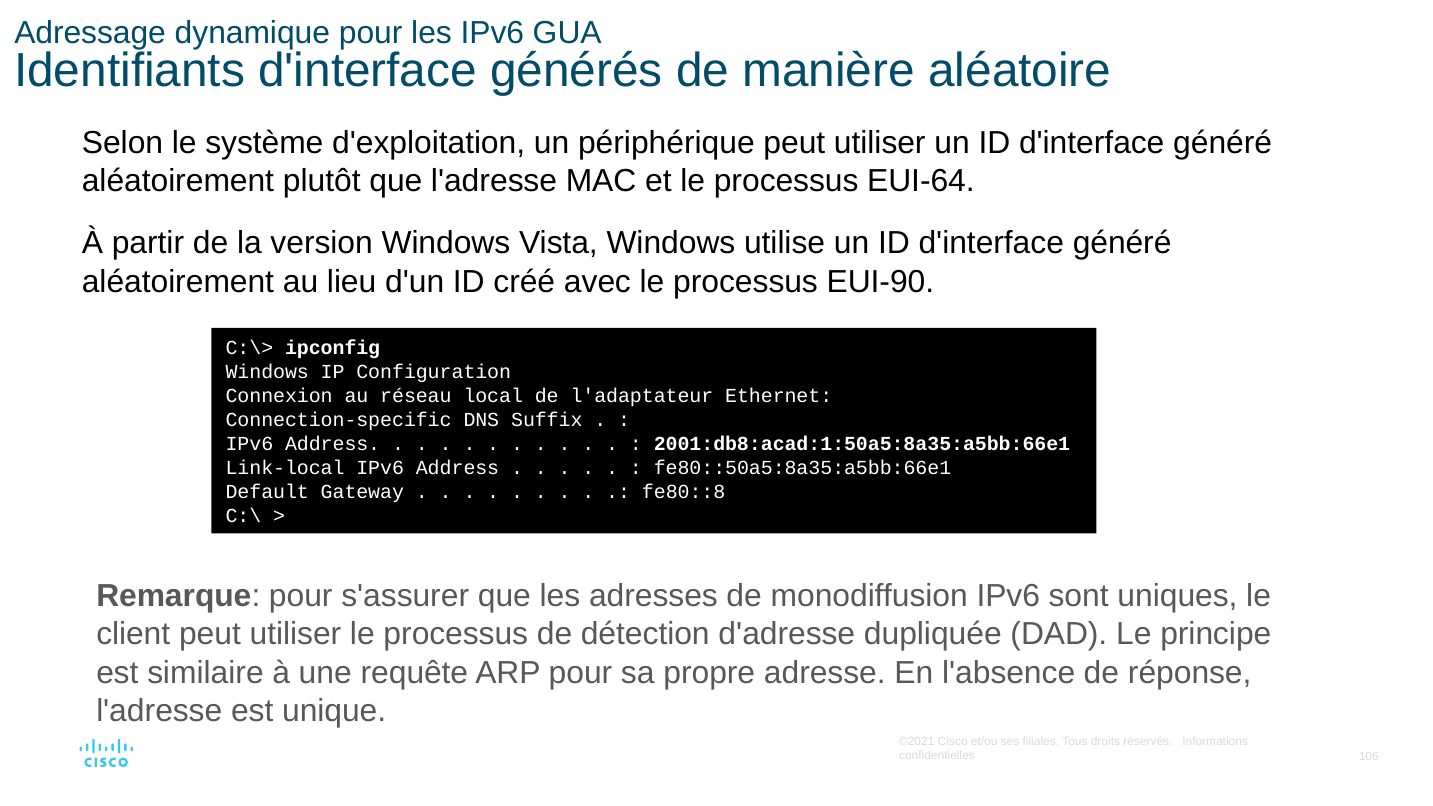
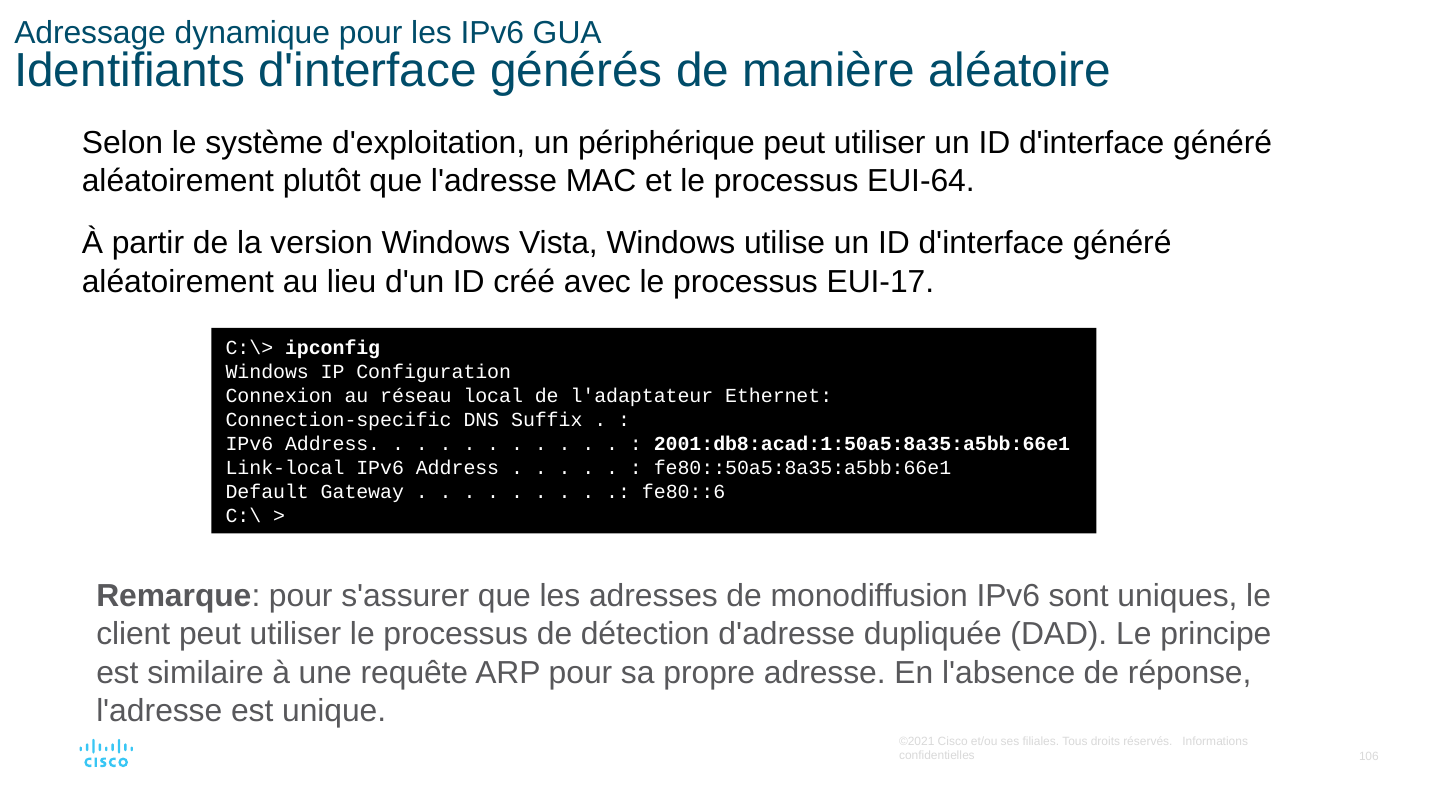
EUI-90: EUI-90 -> EUI-17 (880, 282)
fe80::8: fe80::8 -> fe80::6 (684, 492)
